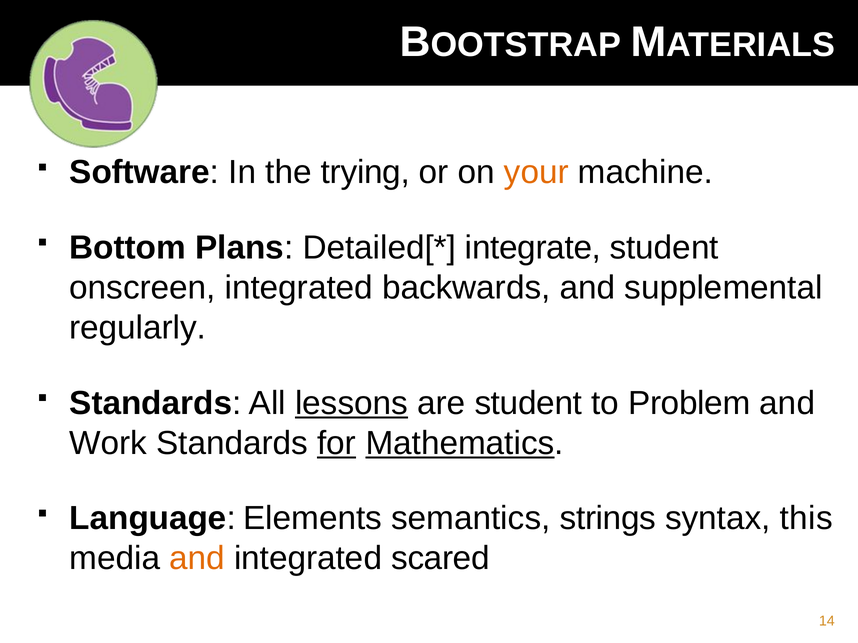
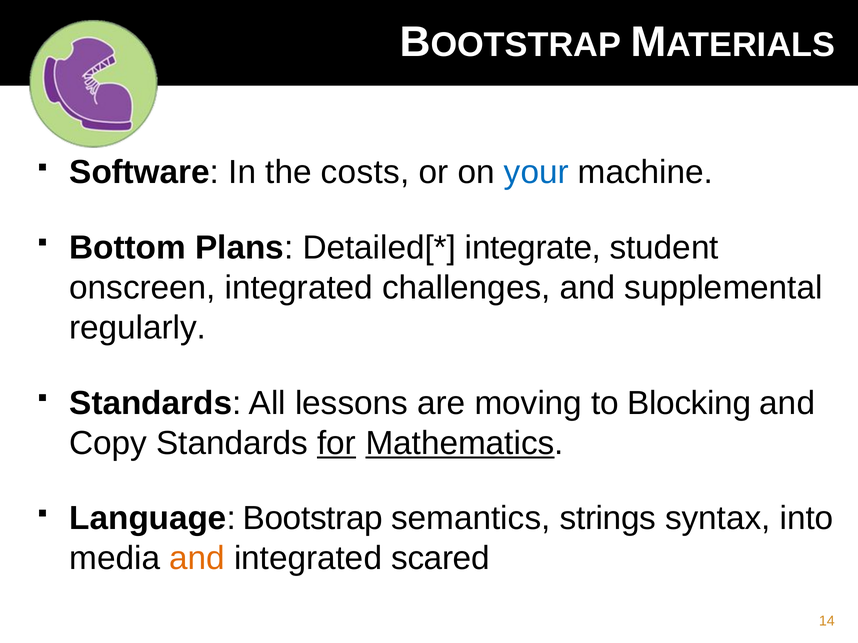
trying: trying -> costs (365, 172)
your colour: orange -> blue (536, 172)
backwards: backwards -> challenges (466, 288)
lessons underline: present -> none (352, 403)
are student: student -> moving (528, 403)
Problem: Problem -> Blocking (689, 403)
Work: Work -> Copy (108, 443)
Elements: Elements -> Bootstrap (313, 519)
this: this -> into (806, 519)
